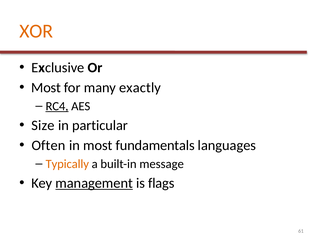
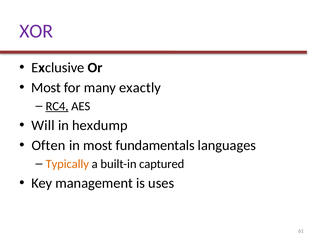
XOR colour: orange -> purple (36, 31)
Size: Size -> Will (43, 126)
particular: particular -> hexdump (100, 126)
message: message -> captured (162, 164)
management underline: present -> none (94, 183)
flags: flags -> uses (161, 183)
